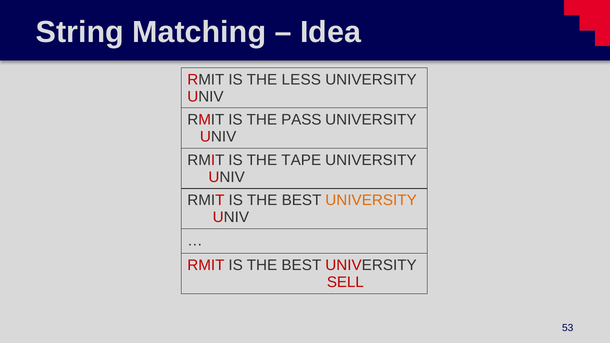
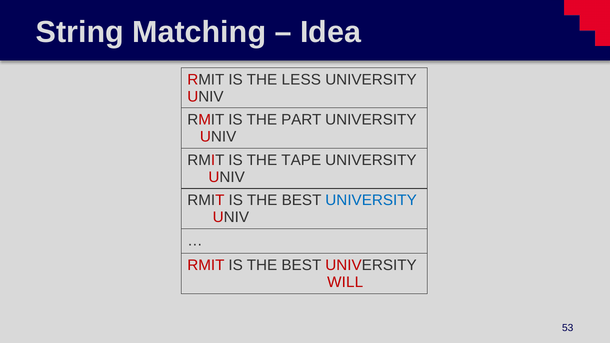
PASS: PASS -> PART (301, 120)
UNIVERSITY colour: orange -> blue (371, 200)
SELL: SELL -> WILL (345, 282)
